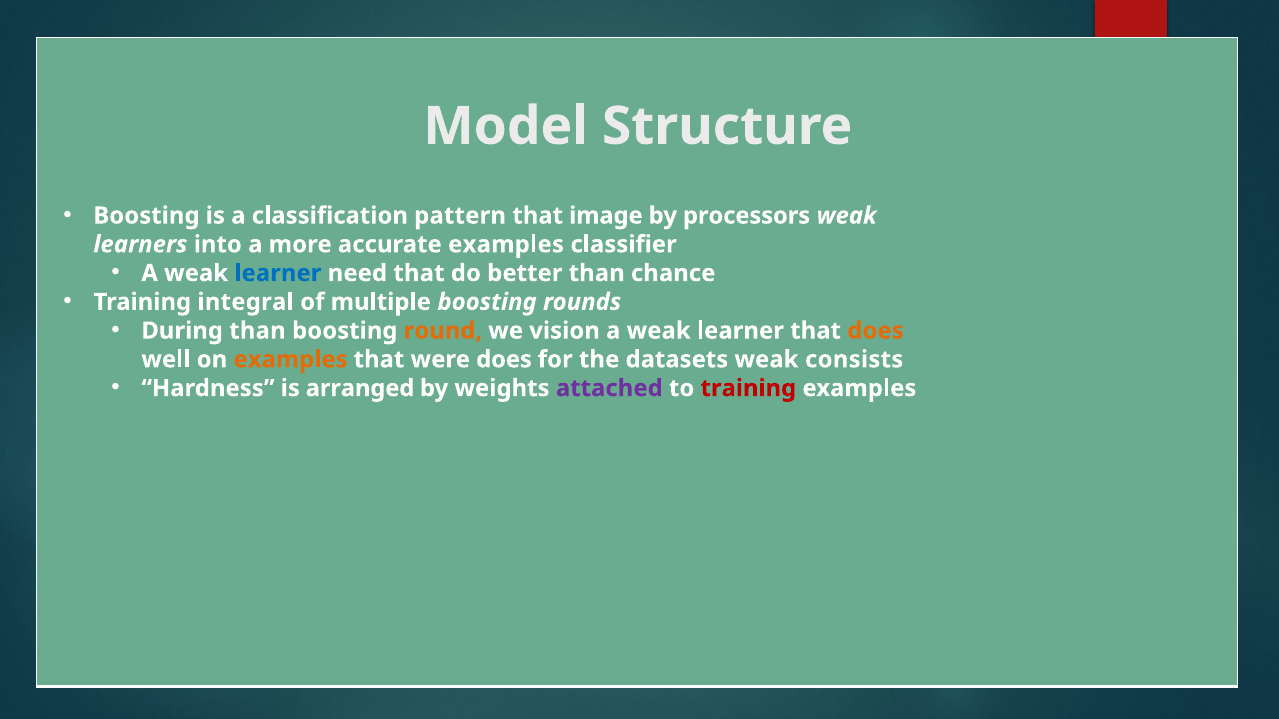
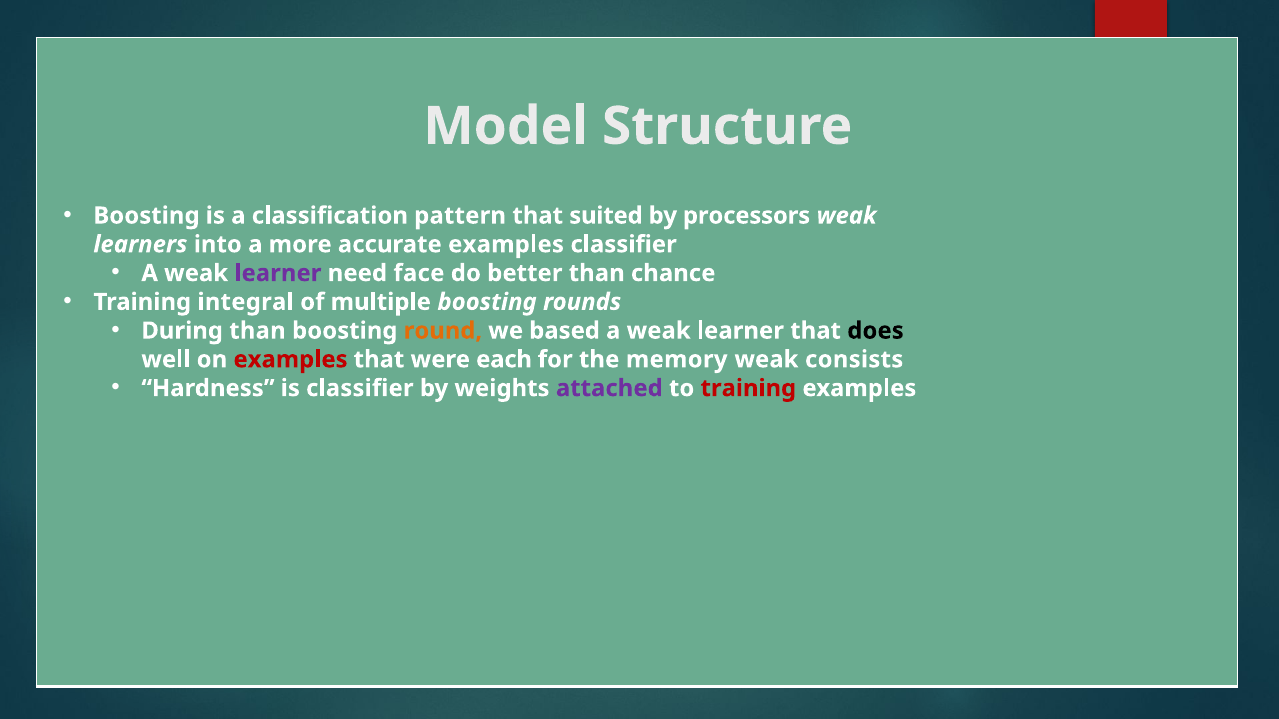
image: image -> suited (606, 216)
learner colour: blue -> purple (278, 273)
need that: that -> face (419, 273)
vision: vision -> based (565, 331)
does colour: orange -> black (875, 331)
examples colour: orange -> red (290, 360)
were does: does -> each (504, 360)
datasets: datasets -> memory (677, 360)
is arranged: arranged -> classifier (360, 388)
